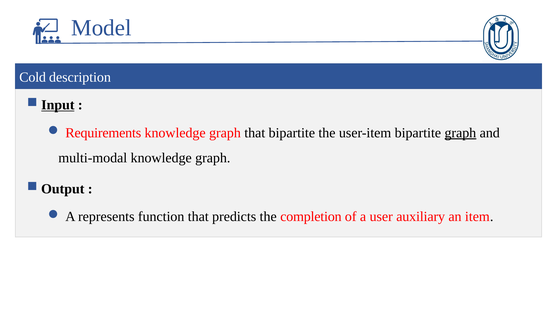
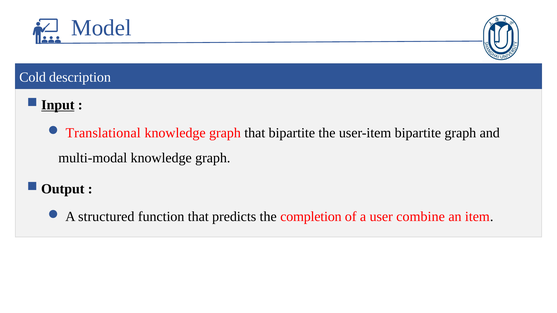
Requirements: Requirements -> Translational (103, 133)
graph underline: present -> none (460, 133)
represents: represents -> structured (106, 217)
auxiliary: auxiliary -> combine (421, 217)
